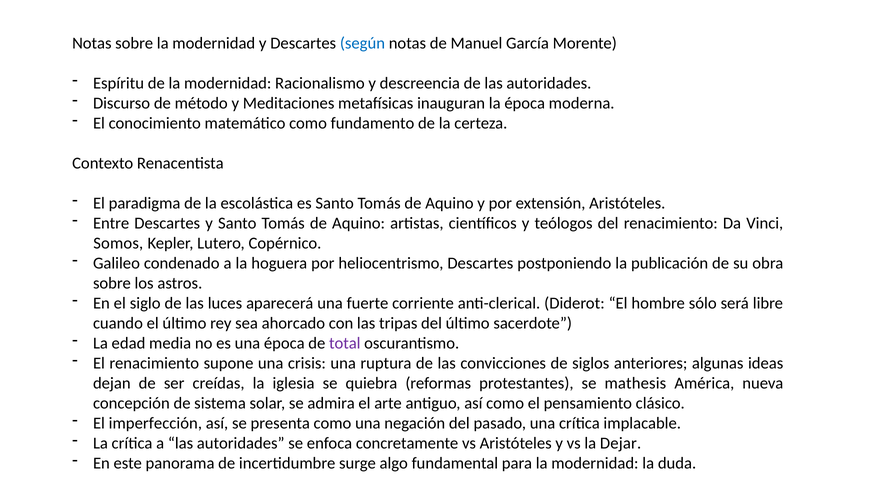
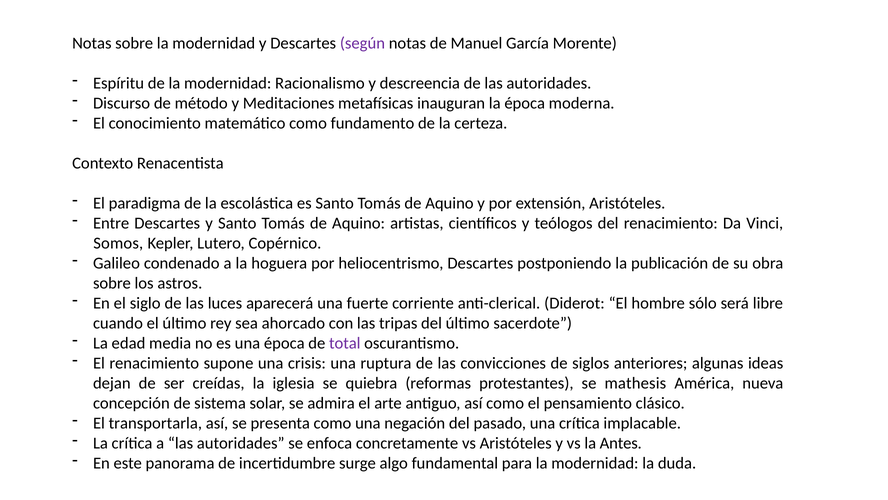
según colour: blue -> purple (362, 43)
imperfección: imperfección -> transportarla (155, 423)
Dejar: Dejar -> Antes (621, 443)
